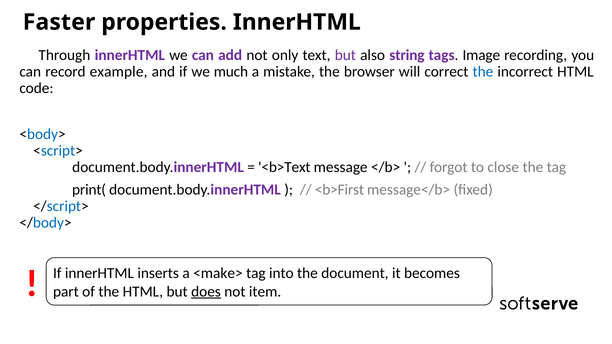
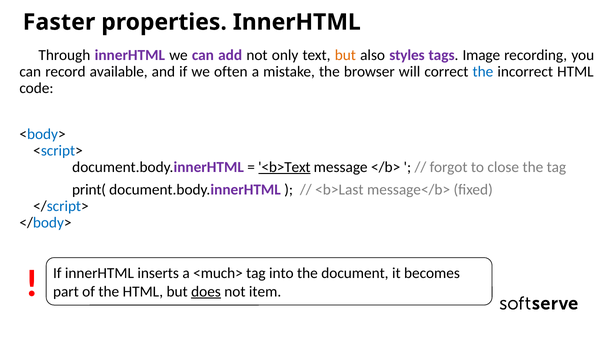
but colour: purple -> orange (345, 55)
string: string -> styles (407, 55)
example: example -> available (119, 72)
much: much -> often (231, 72)
<b>Text underline: none -> present (284, 167)
<b>First: <b>First -> <b>Last (339, 190)
<make>: <make> -> <much> (218, 273)
